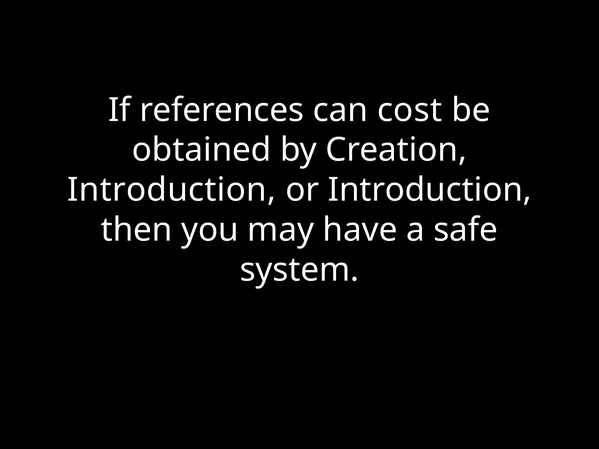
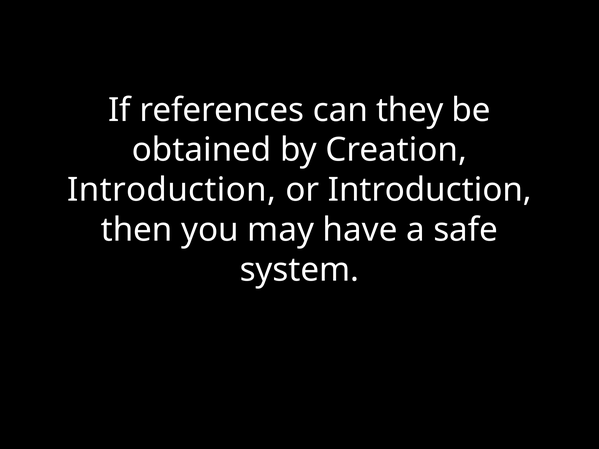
cost: cost -> they (410, 110)
